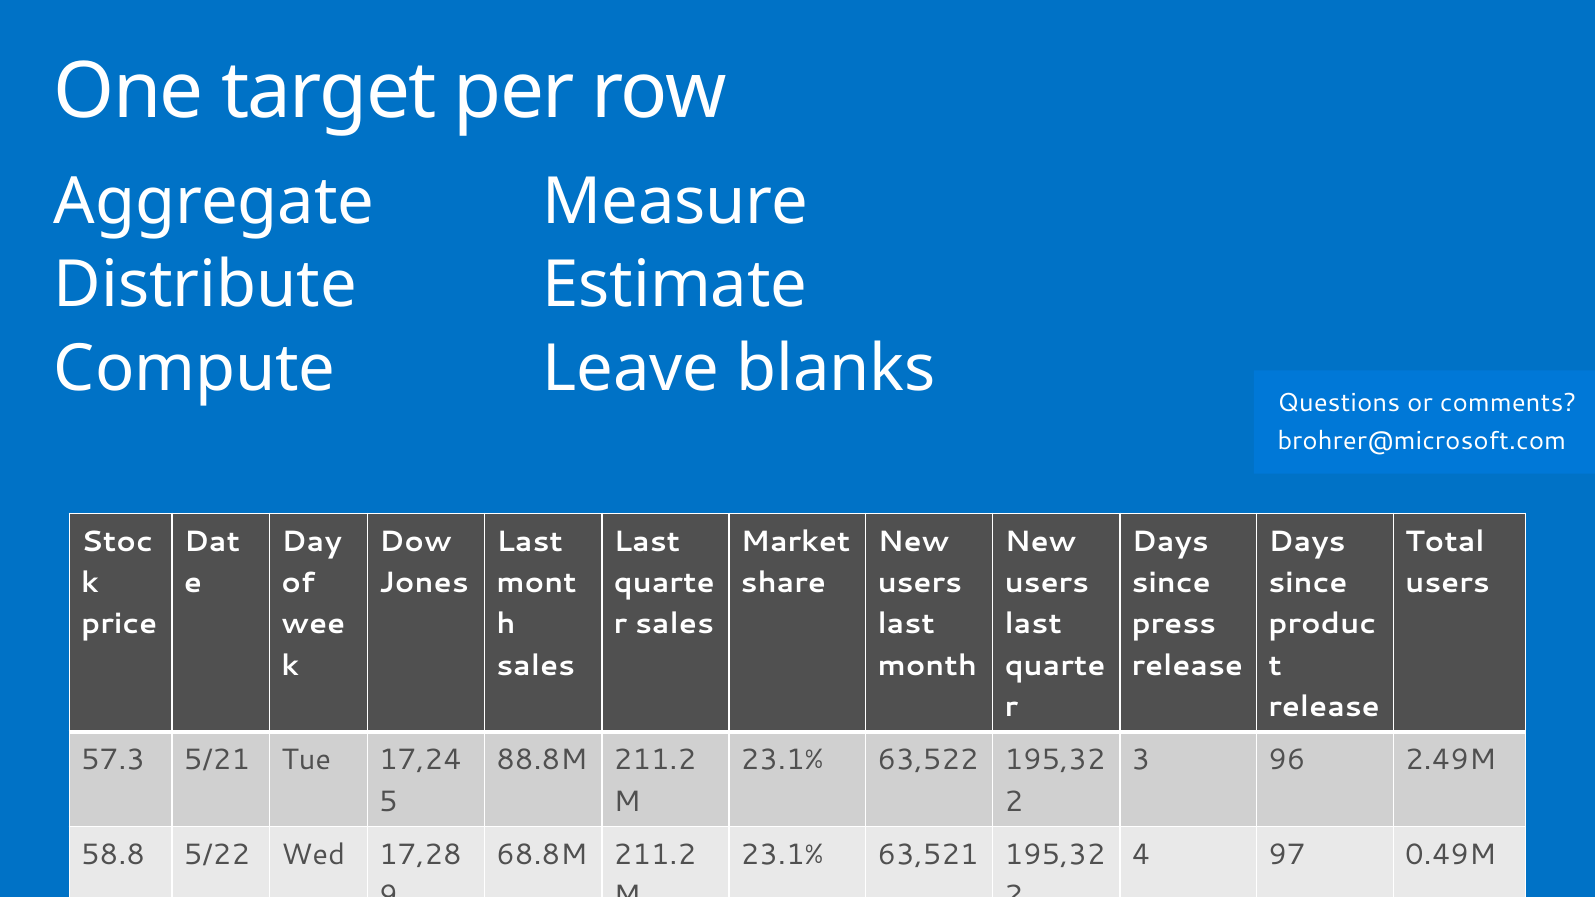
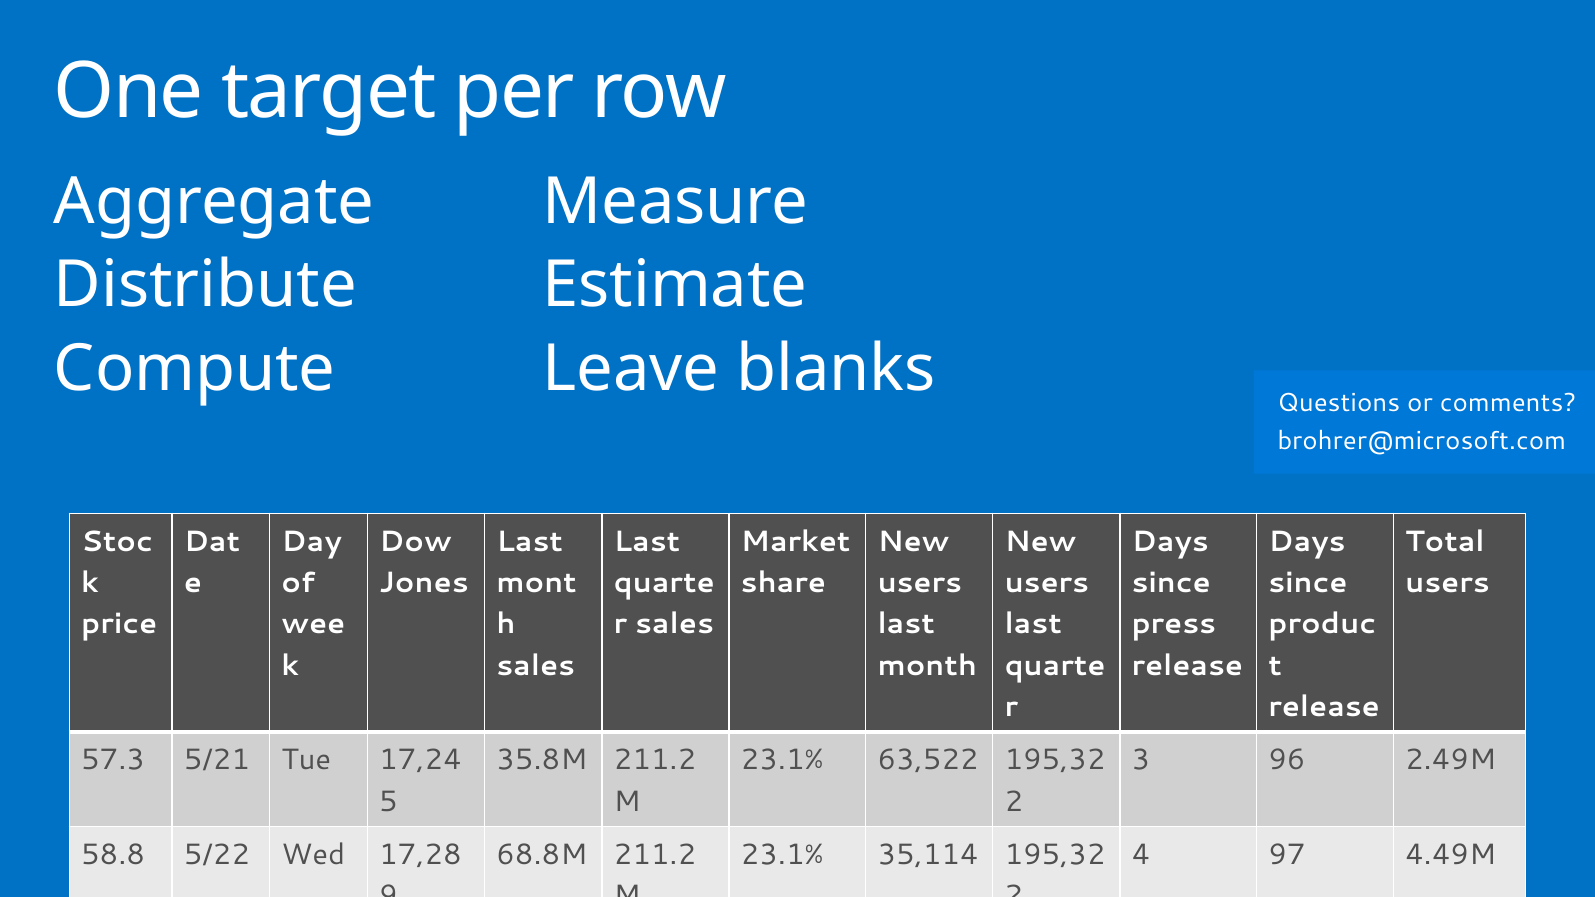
88.8M: 88.8M -> 35.8M (542, 760)
63,521: 63,521 -> 35,114 (928, 855)
0.49M: 0.49M -> 4.49M (1451, 855)
